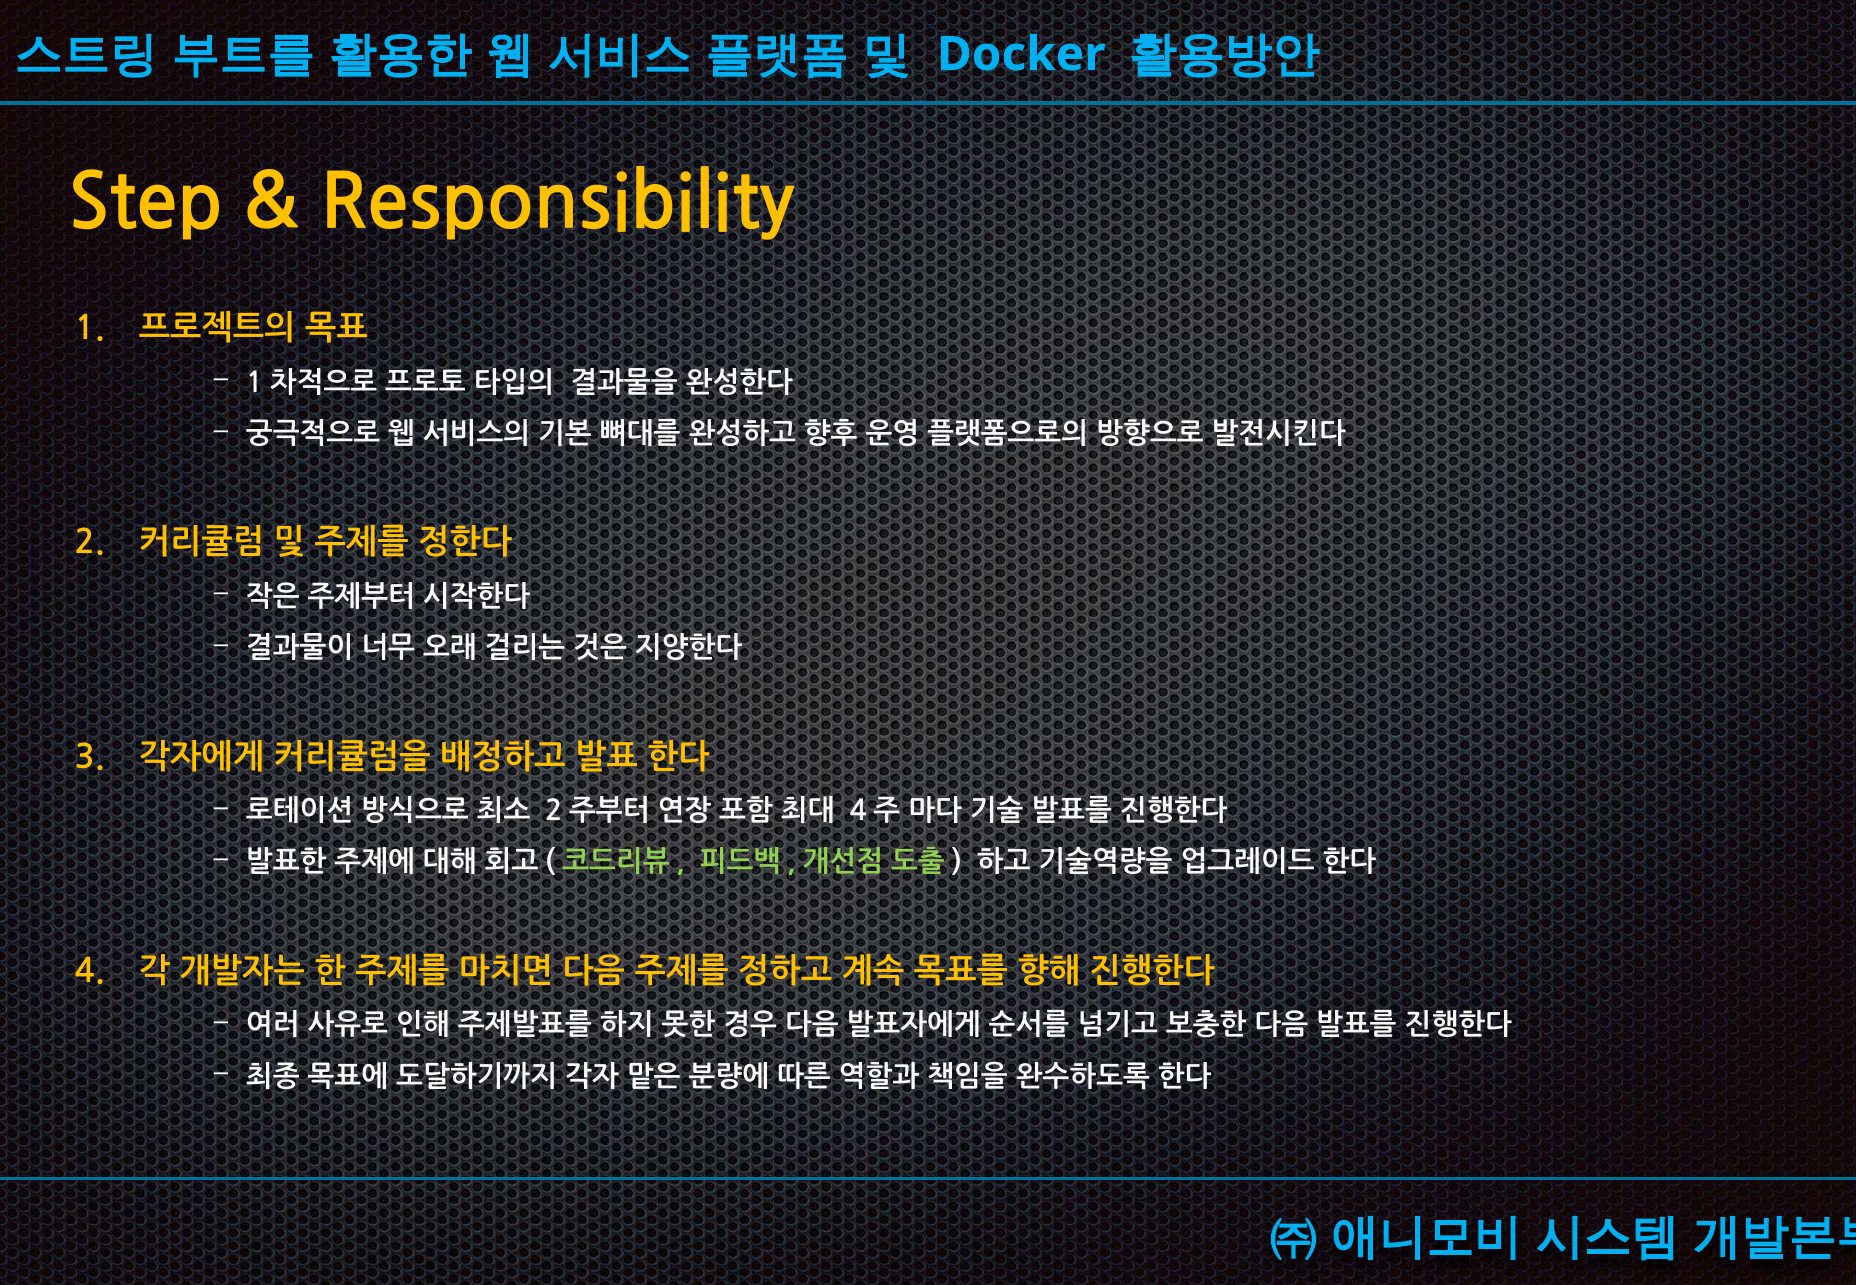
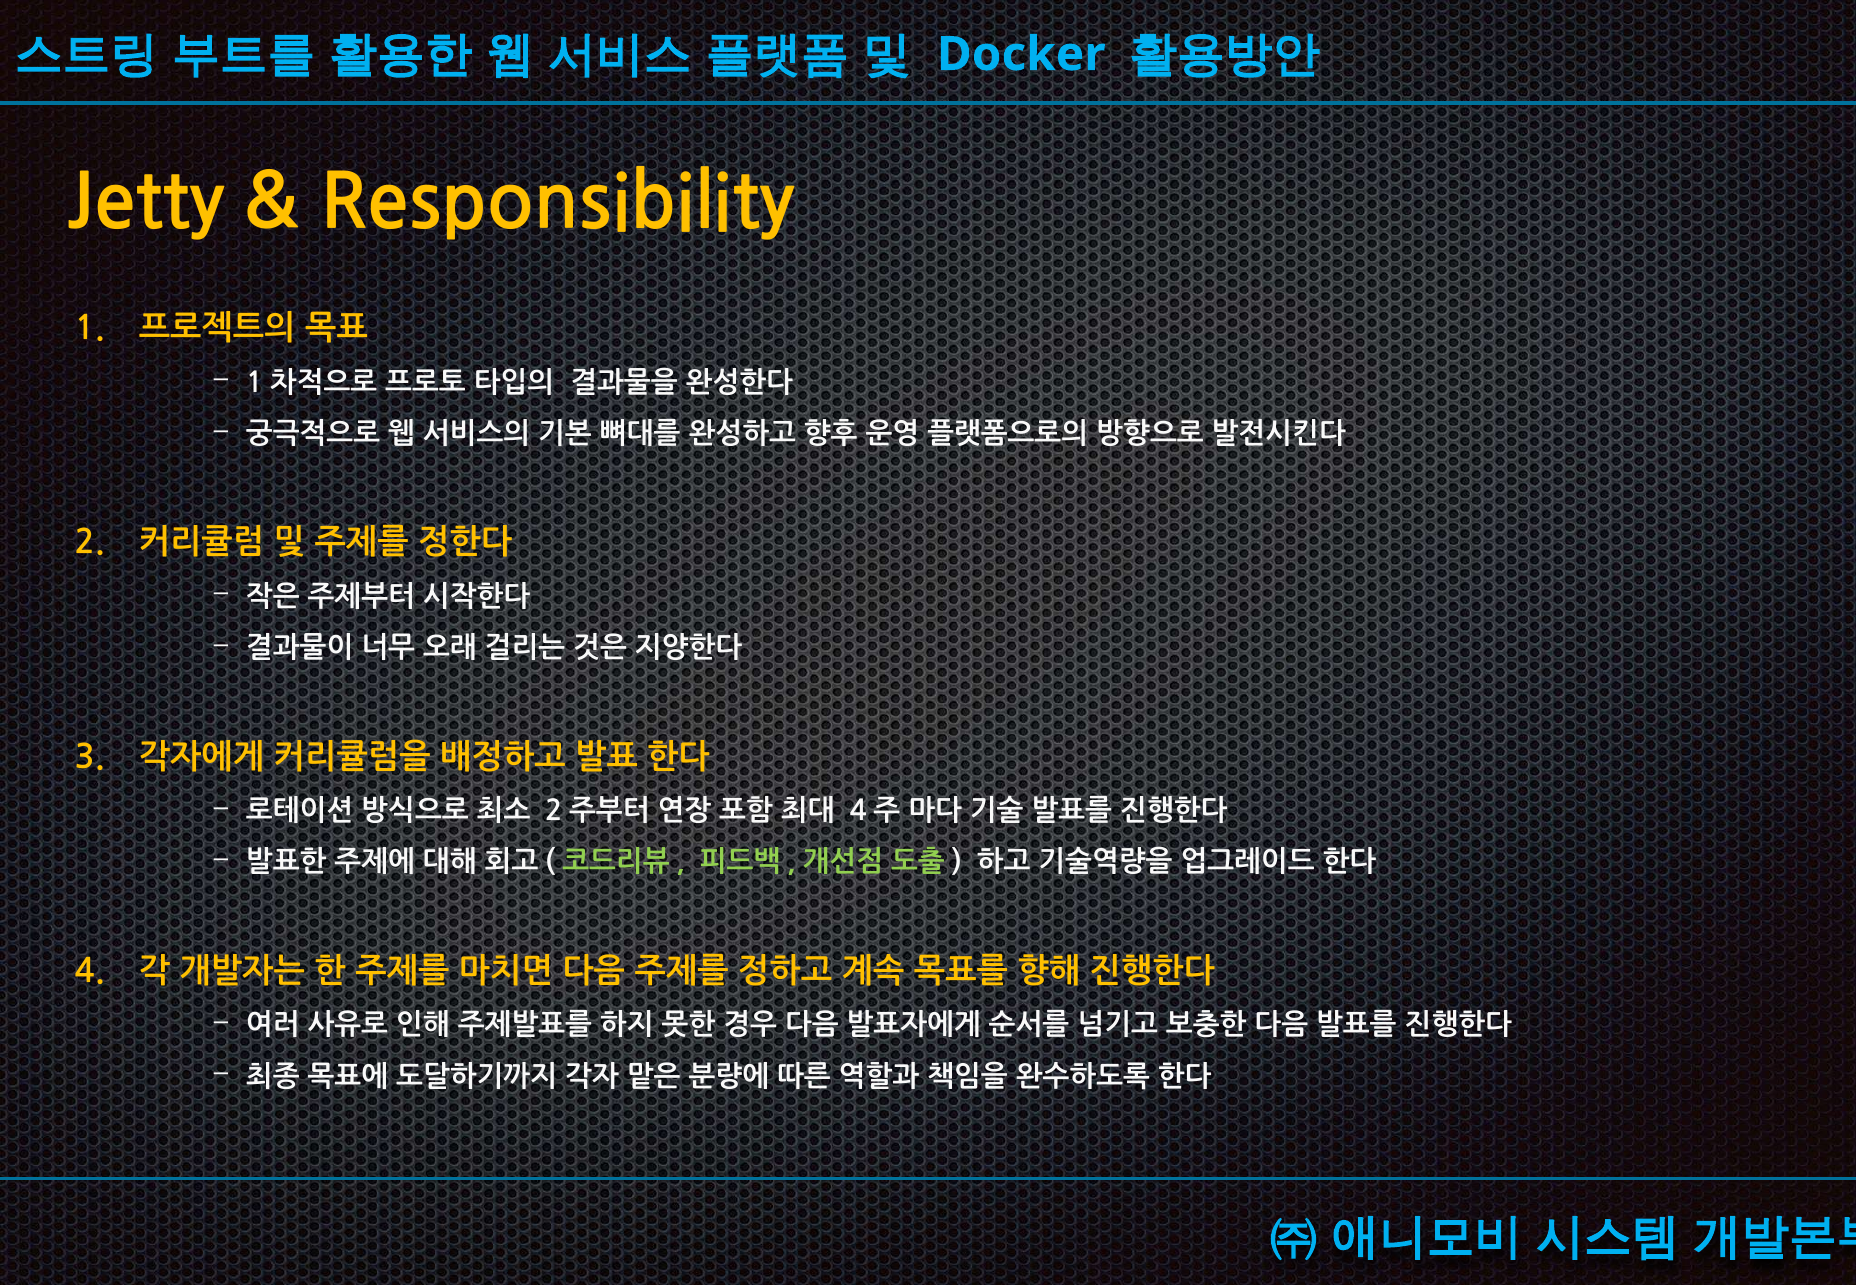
Step: Step -> Jetty (146, 203)
